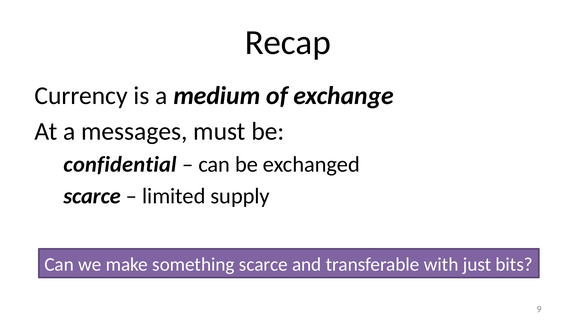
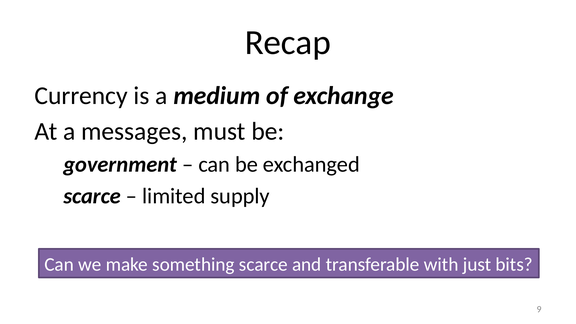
confidential: confidential -> government (120, 165)
